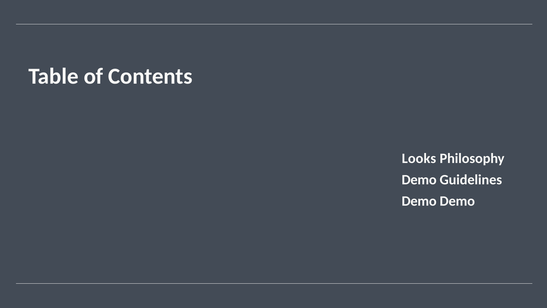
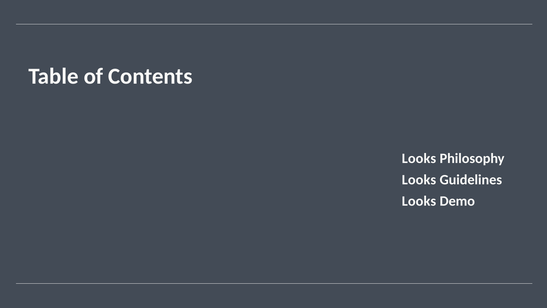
Demo: Demo -> Looks (419, 179)
Demo: Demo -> Looks (419, 201)
